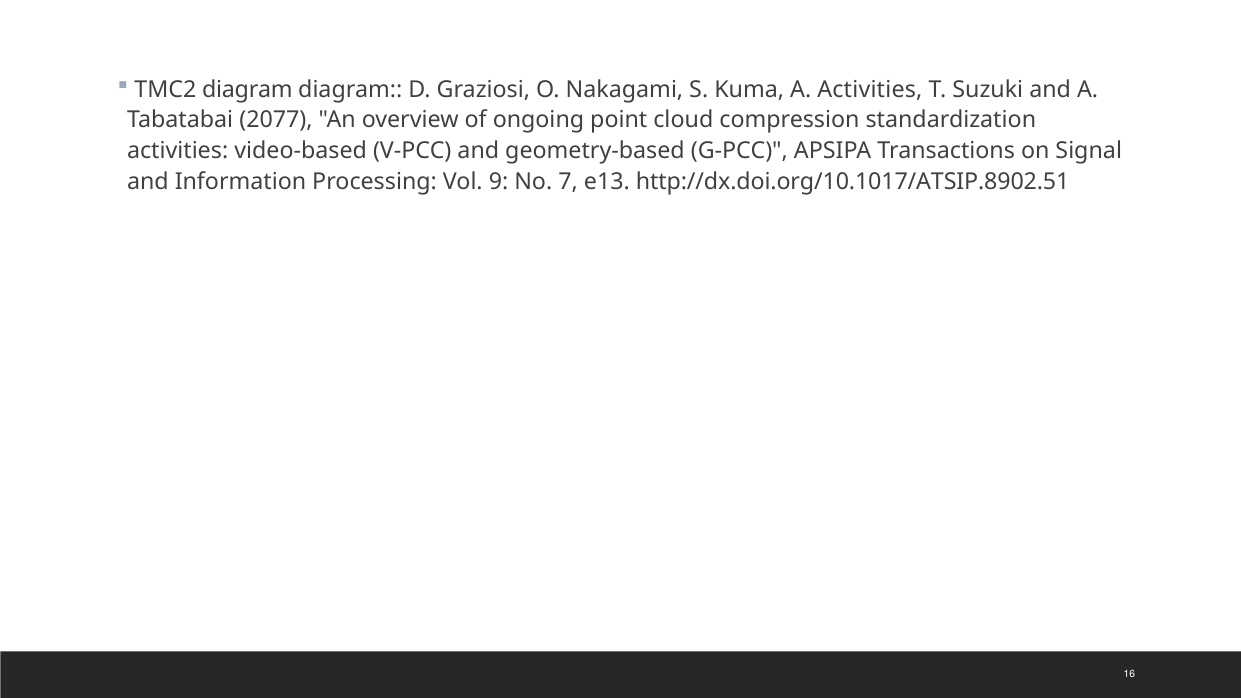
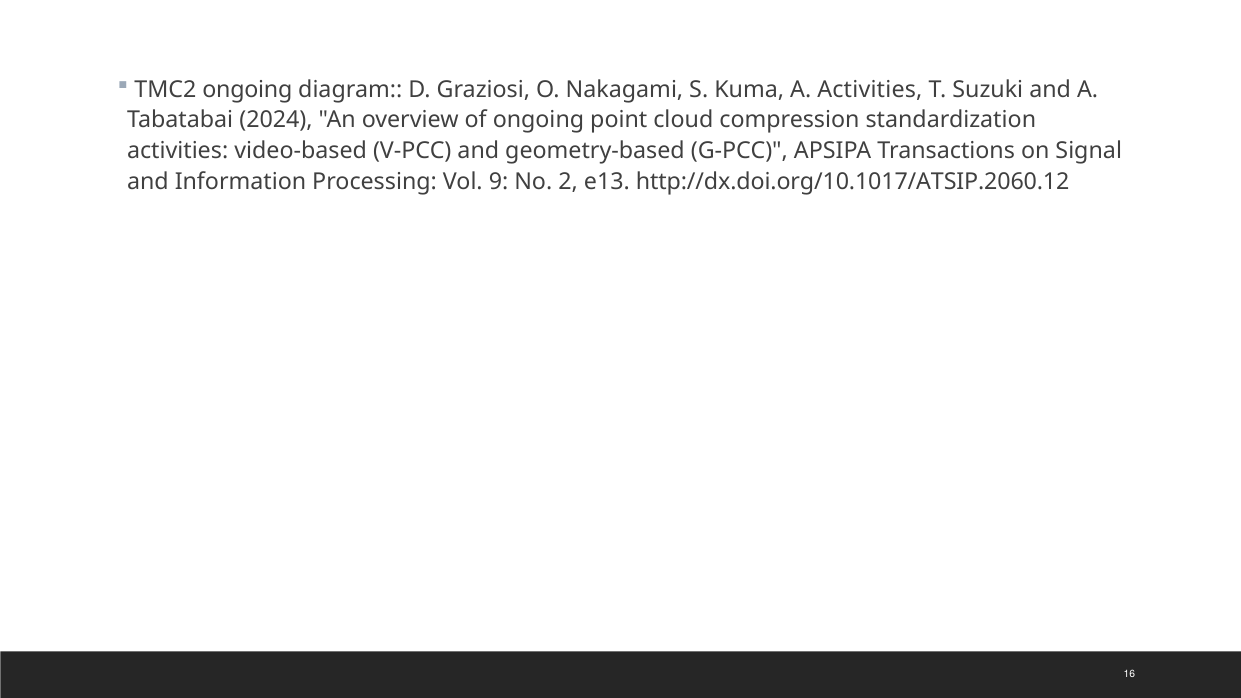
TMC2 diagram: diagram -> ongoing (247, 90)
2077: 2077 -> 2024 (276, 120)
7: 7 -> 2 (568, 182)
http://dx.doi.org/10.1017/ATSIP.8902.51: http://dx.doi.org/10.1017/ATSIP.8902.51 -> http://dx.doi.org/10.1017/ATSIP.2060.12 (853, 182)
